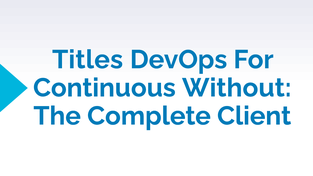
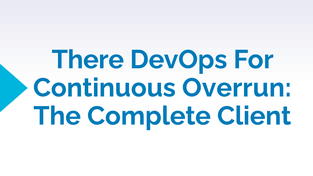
Titles: Titles -> There (88, 60)
Without: Without -> Overrun (237, 88)
